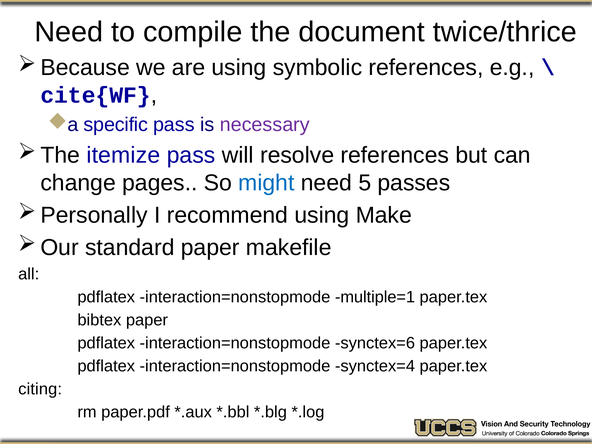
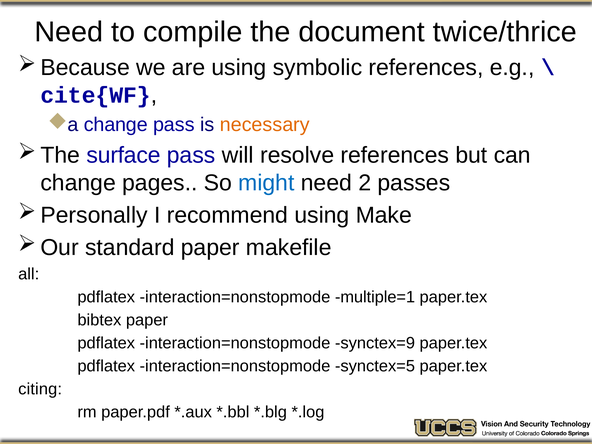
specific: specific -> change (116, 125)
necessary colour: purple -> orange (265, 125)
itemize: itemize -> surface (124, 155)
5: 5 -> 2 (365, 183)
synctex=6: synctex=6 -> synctex=9 (375, 343)
synctex=4: synctex=4 -> synctex=5 (375, 366)
